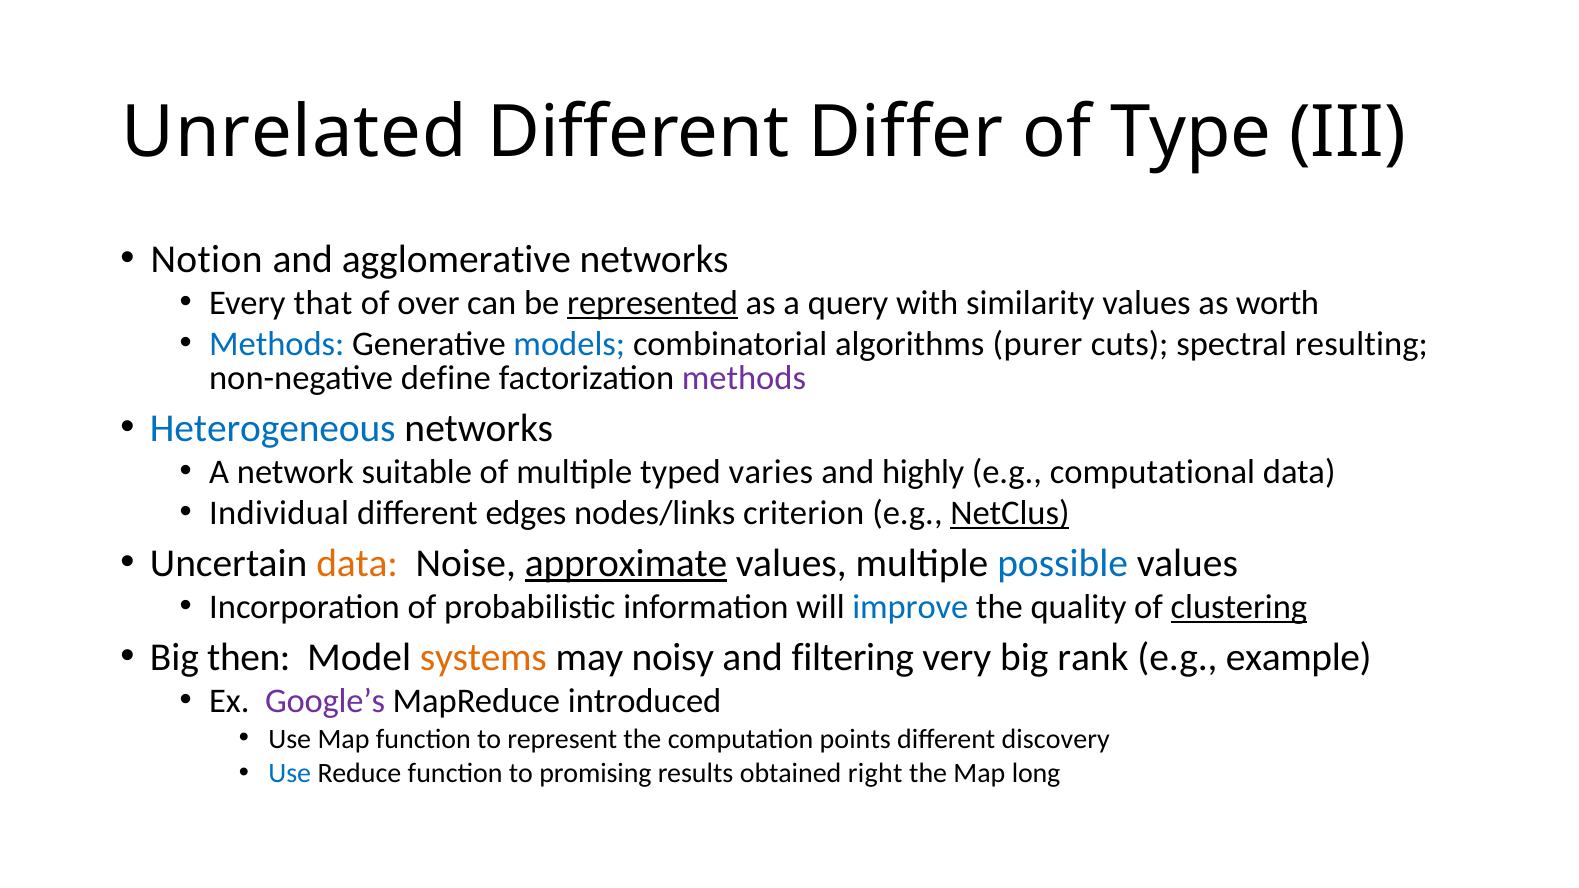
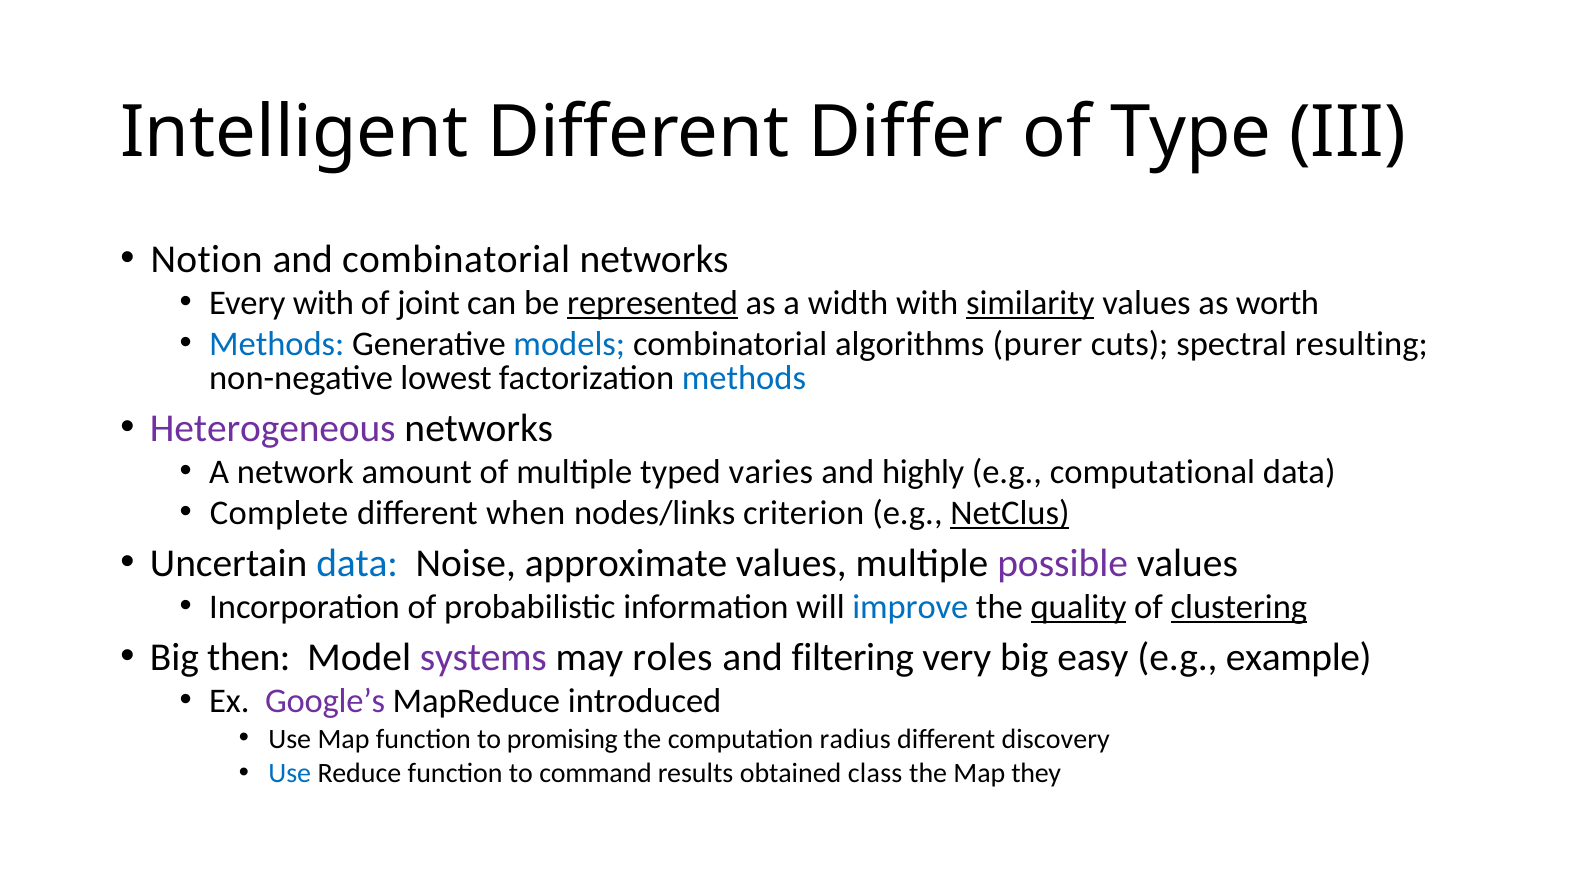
Unrelated: Unrelated -> Intelligent (294, 133)
and agglomerative: agglomerative -> combinatorial (456, 260)
Every that: that -> with (323, 304)
over: over -> joint (429, 304)
query: query -> width (848, 304)
similarity underline: none -> present (1030, 304)
define: define -> lowest (446, 378)
methods colour: purple -> blue (744, 378)
Heterogeneous colour: blue -> purple (273, 429)
suitable: suitable -> amount (417, 472)
Individual: Individual -> Complete (279, 513)
edges: edges -> when (526, 513)
data colour: orange -> blue (357, 564)
approximate underline: present -> none (626, 564)
possible colour: blue -> purple (1063, 564)
quality underline: none -> present (1078, 607)
systems colour: orange -> purple (483, 658)
noisy: noisy -> roles (672, 658)
rank: rank -> easy (1093, 658)
represent: represent -> promising (562, 739)
points: points -> radius (855, 739)
promising: promising -> command (595, 774)
right: right -> class (875, 774)
long: long -> they (1036, 774)
